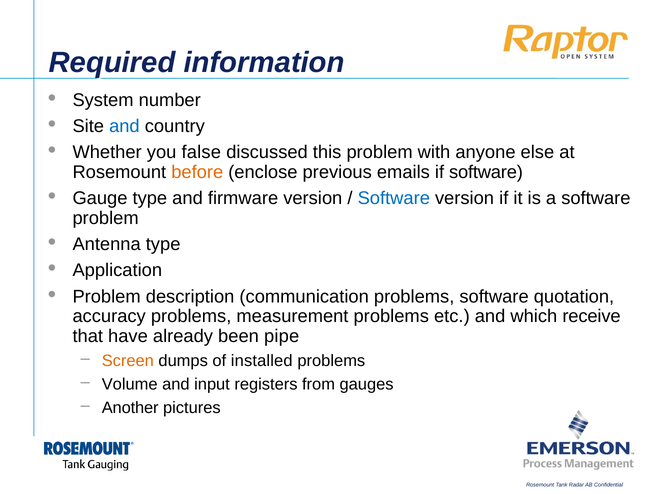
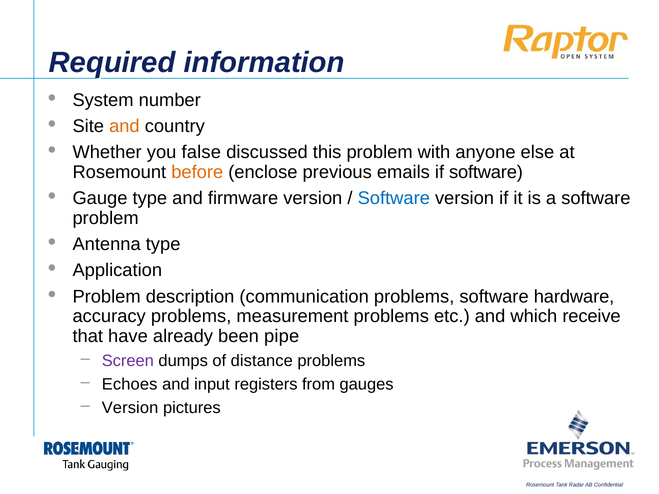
and colour: blue -> orange (124, 126)
quotation: quotation -> hardware (574, 297)
Screen colour: orange -> purple (128, 361)
installed: installed -> distance (262, 361)
Volume: Volume -> Echoes (130, 385)
Another: Another -> Version (130, 408)
